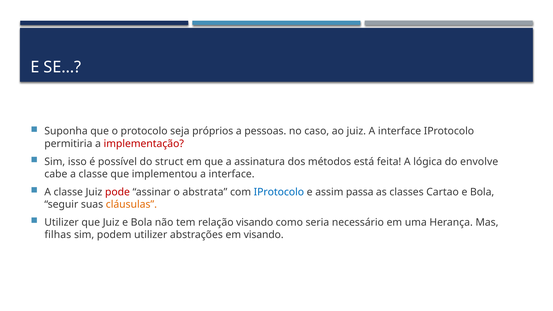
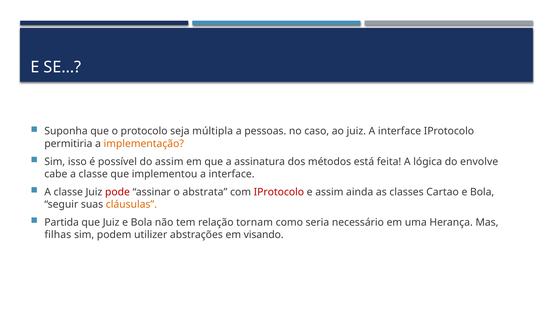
próprios: próprios -> múltipla (213, 131)
implementação colour: red -> orange (144, 144)
do struct: struct -> assim (169, 162)
IProtocolo colour: blue -> red (279, 192)
passa: passa -> ainda (360, 192)
Utilizer: Utilizer -> Partida (62, 222)
relação visando: visando -> tornam (255, 222)
